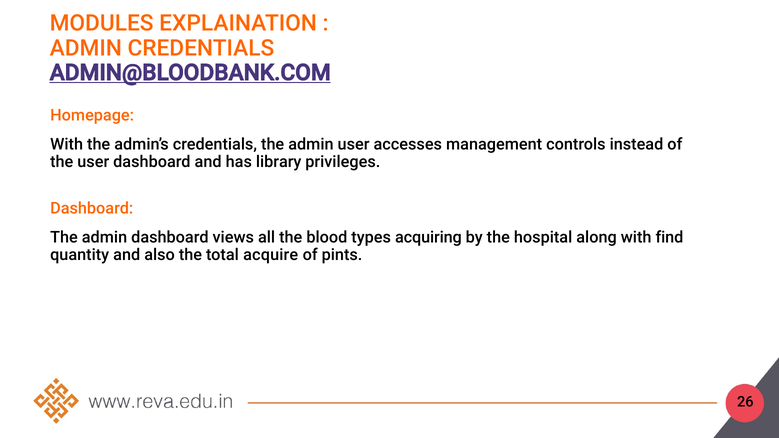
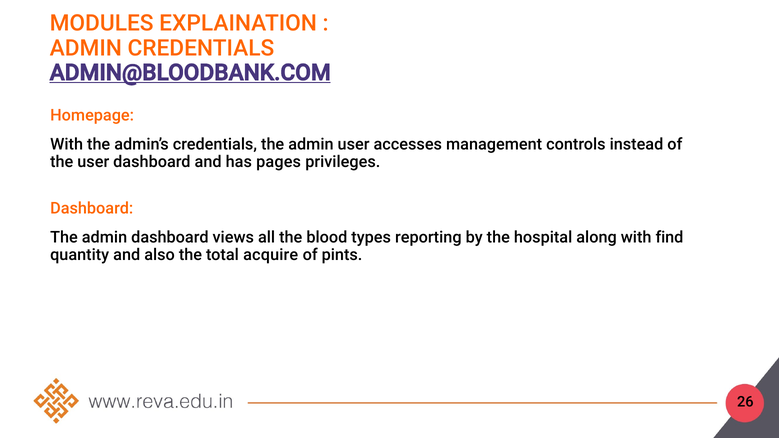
library: library -> pages (279, 162)
acquiring: acquiring -> reporting (428, 237)
